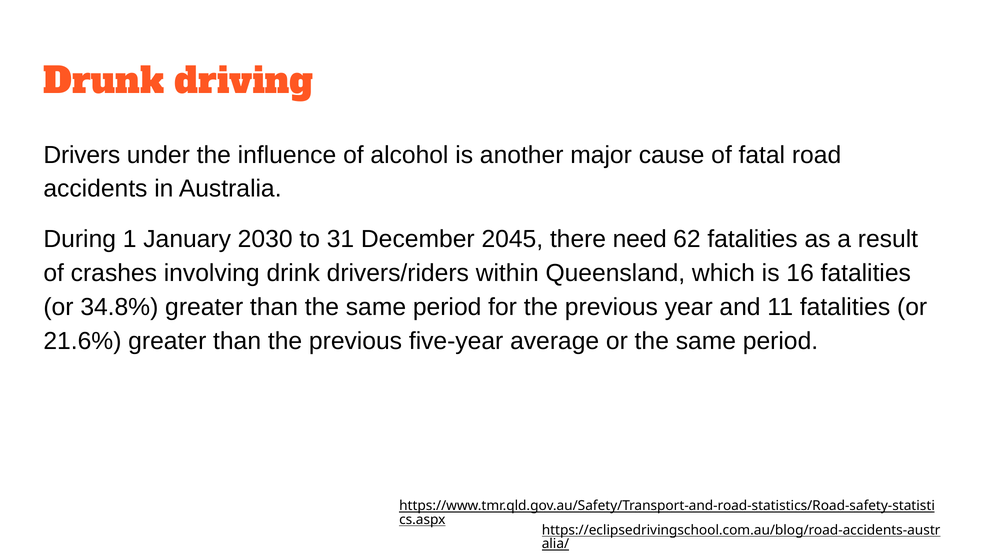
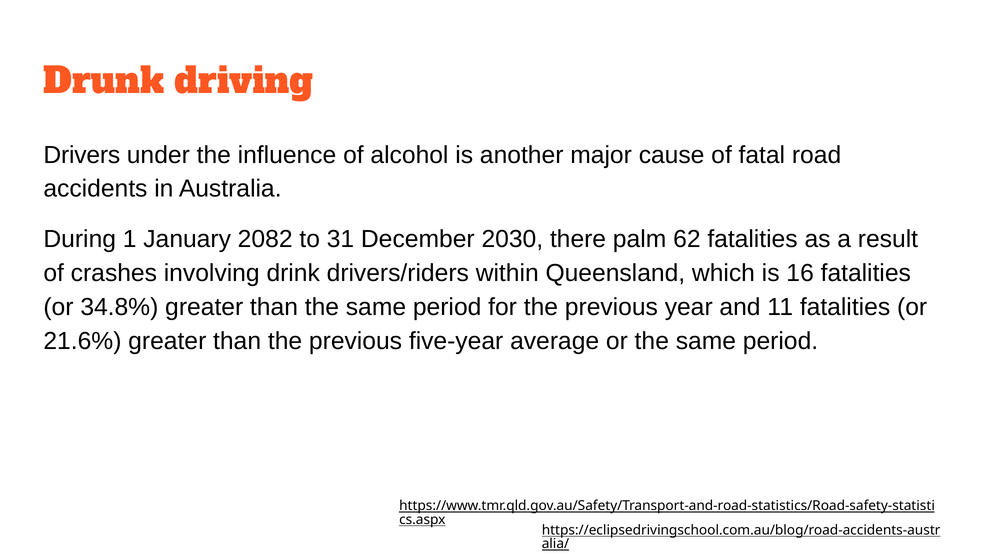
2030: 2030 -> 2082 (265, 239)
2045: 2045 -> 2030 (512, 239)
need: need -> palm (640, 239)
